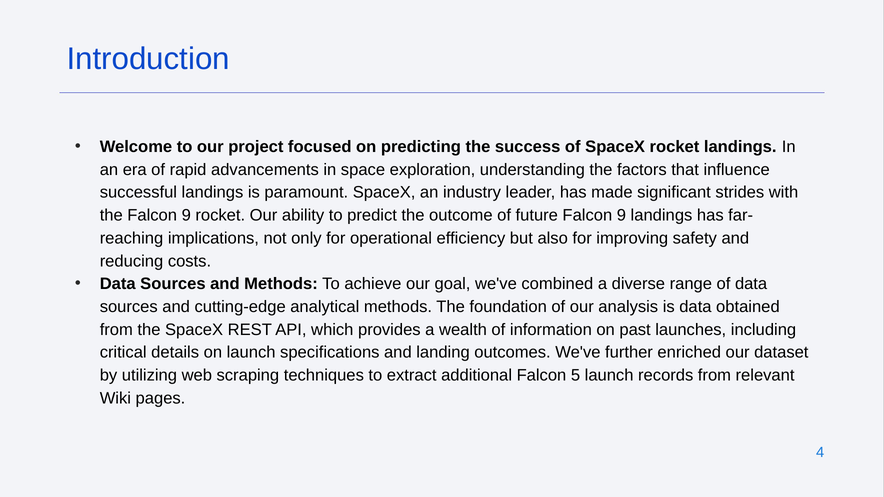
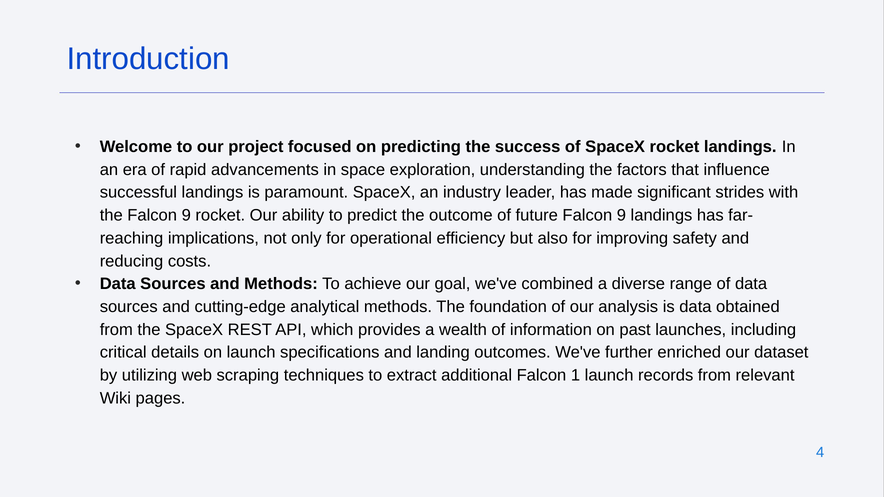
5: 5 -> 1 (576, 375)
